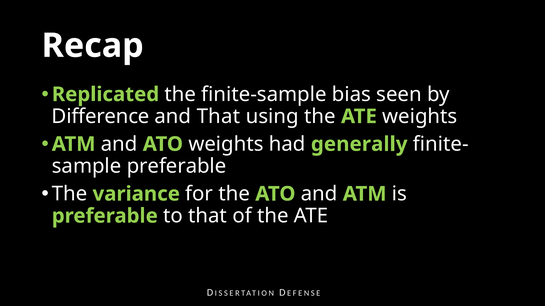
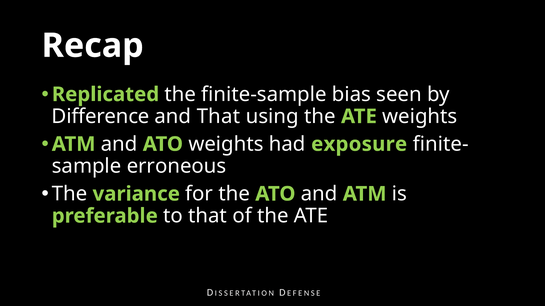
generally: generally -> exposure (359, 144)
preferable: preferable -> erroneous (177, 166)
